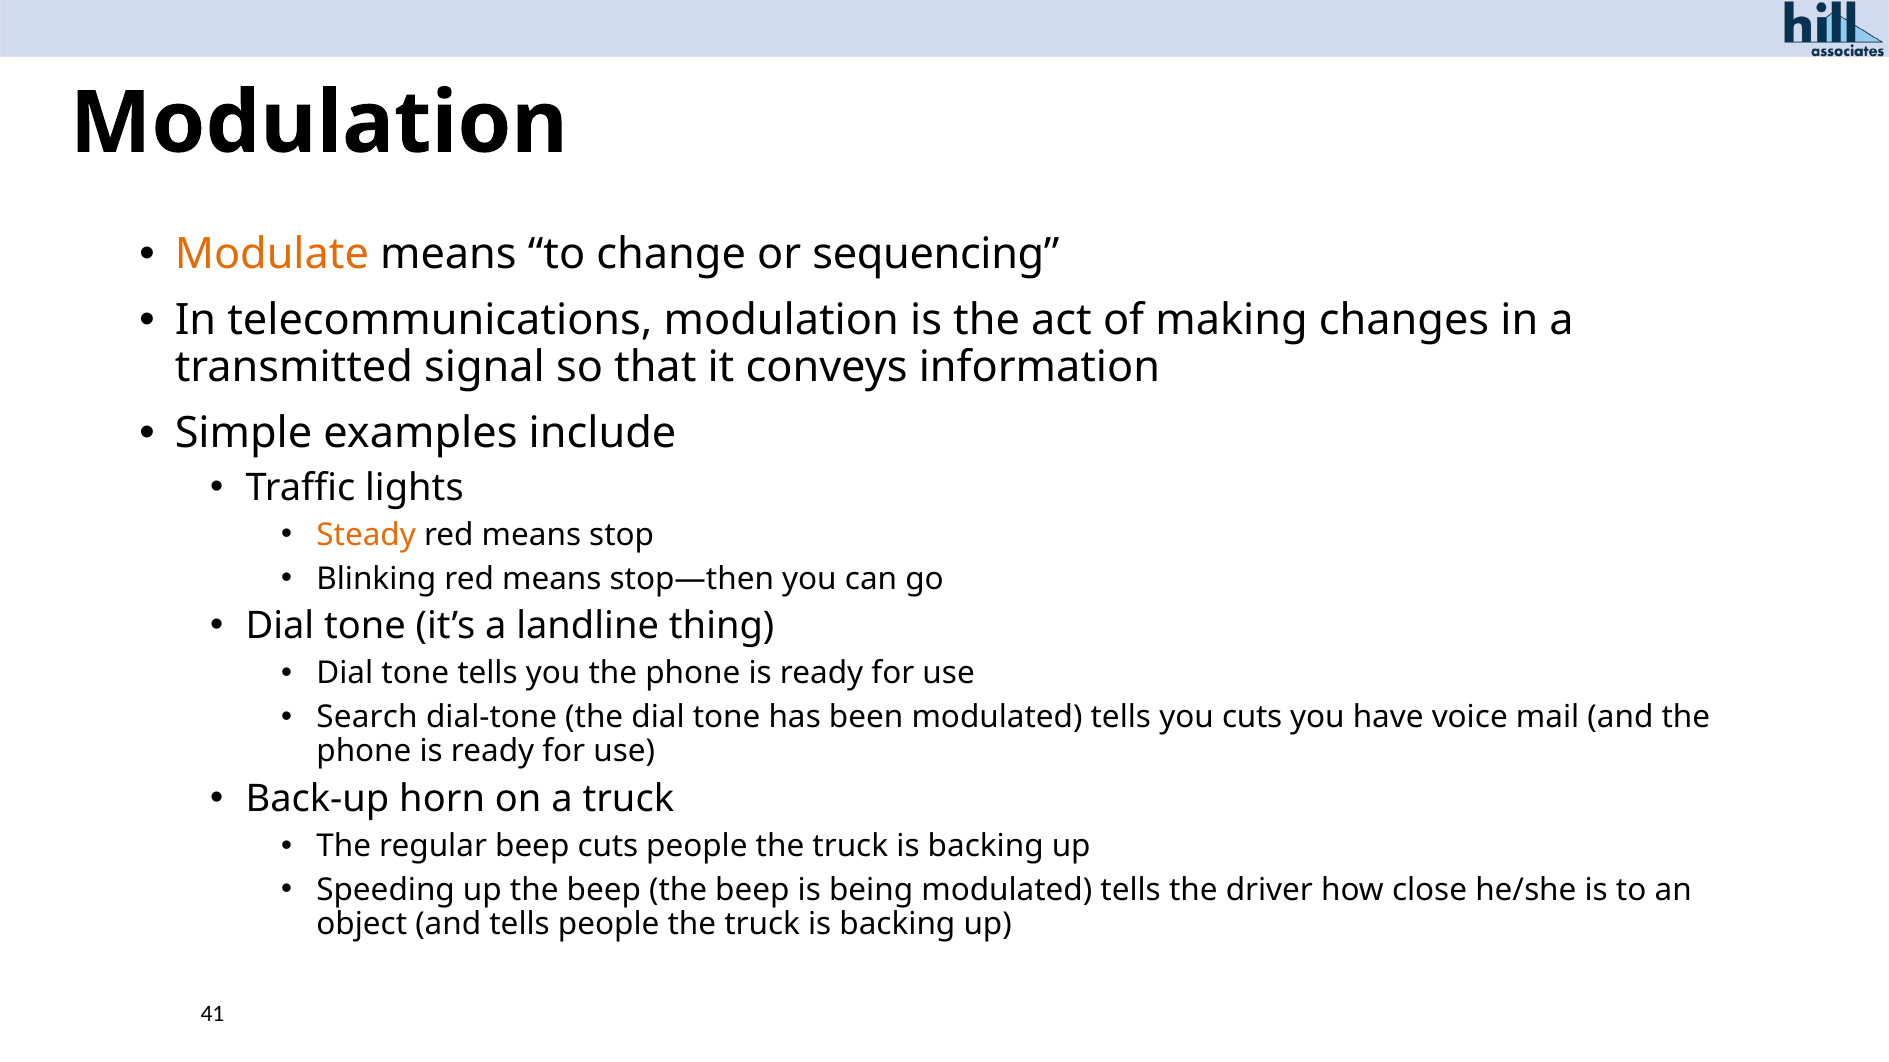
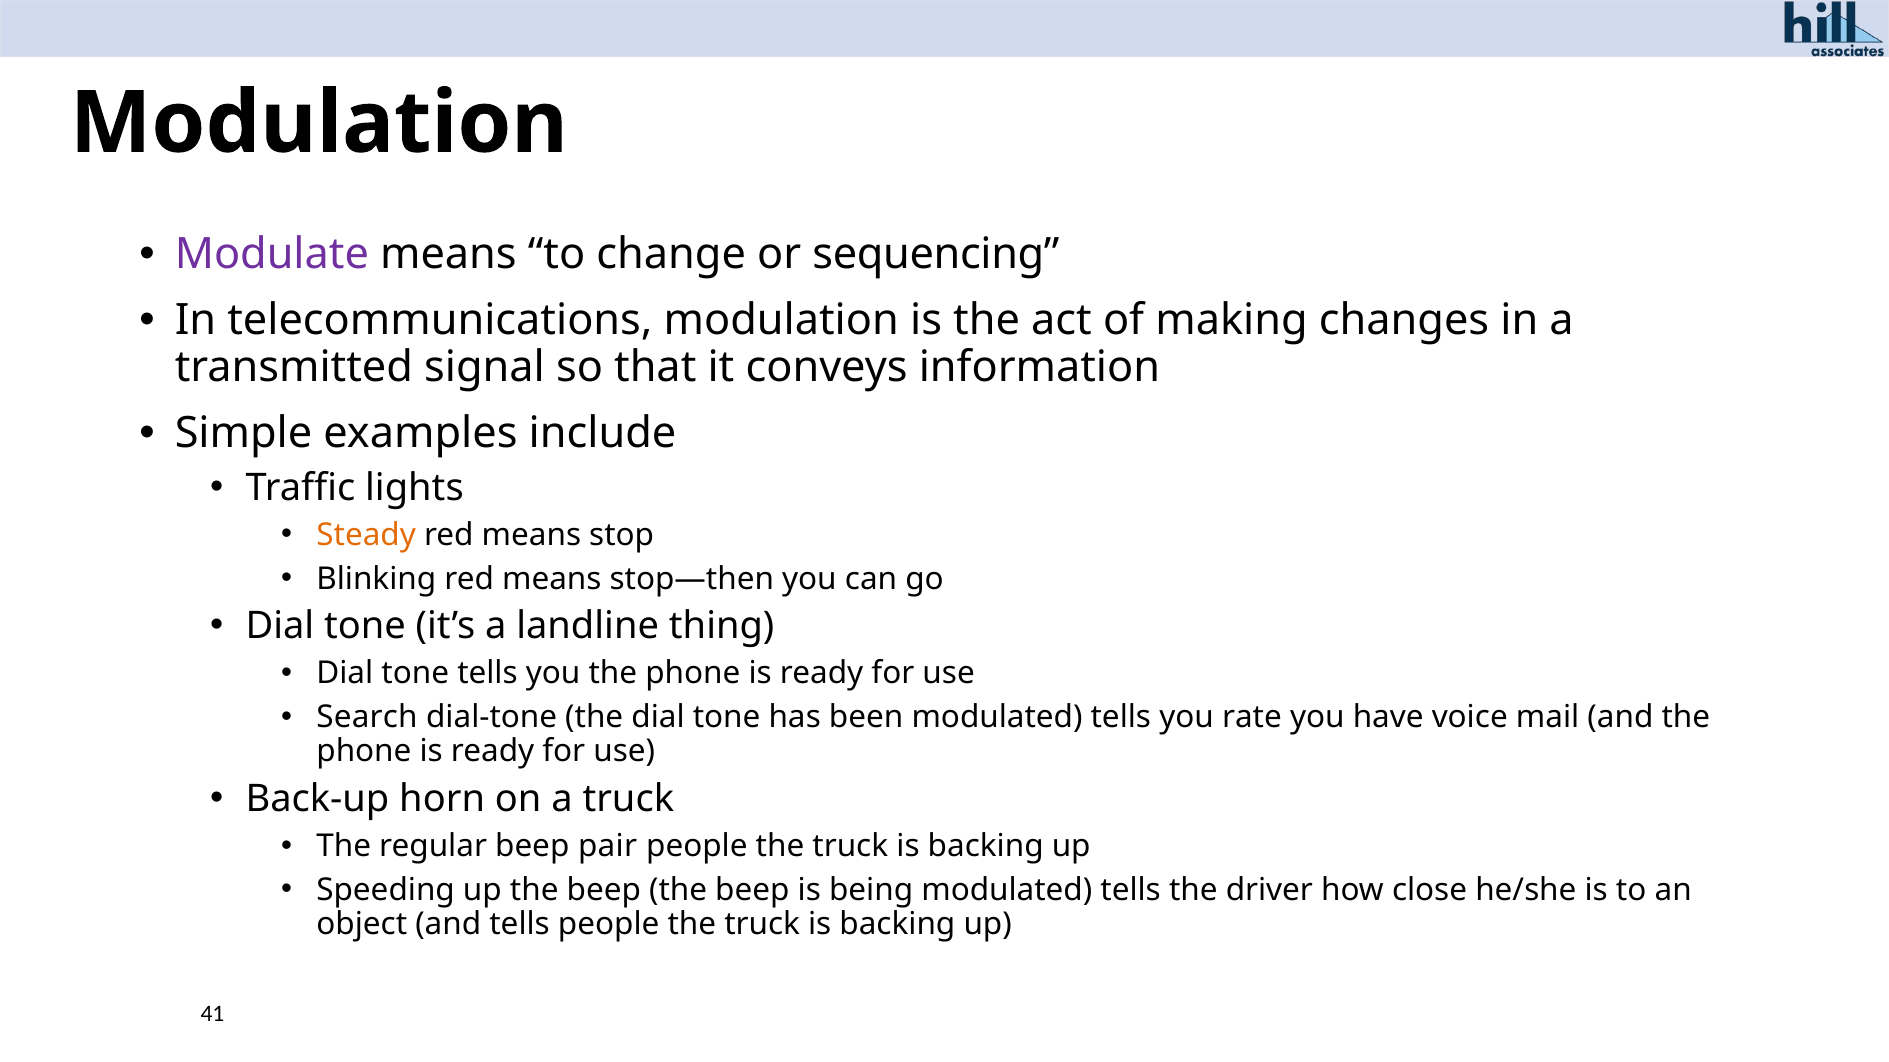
Modulate colour: orange -> purple (272, 254)
you cuts: cuts -> rate (1252, 718)
beep cuts: cuts -> pair (608, 846)
